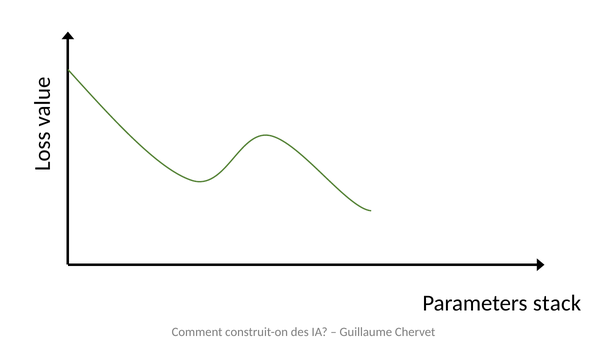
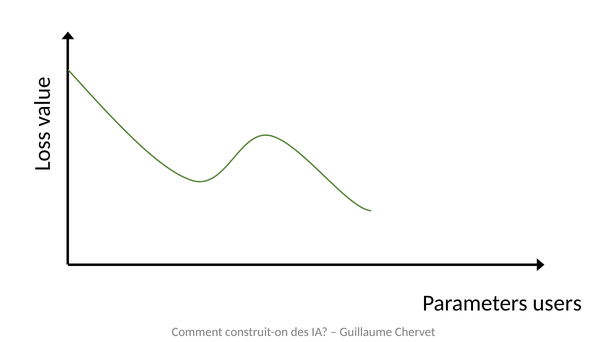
stack: stack -> users (557, 303)
